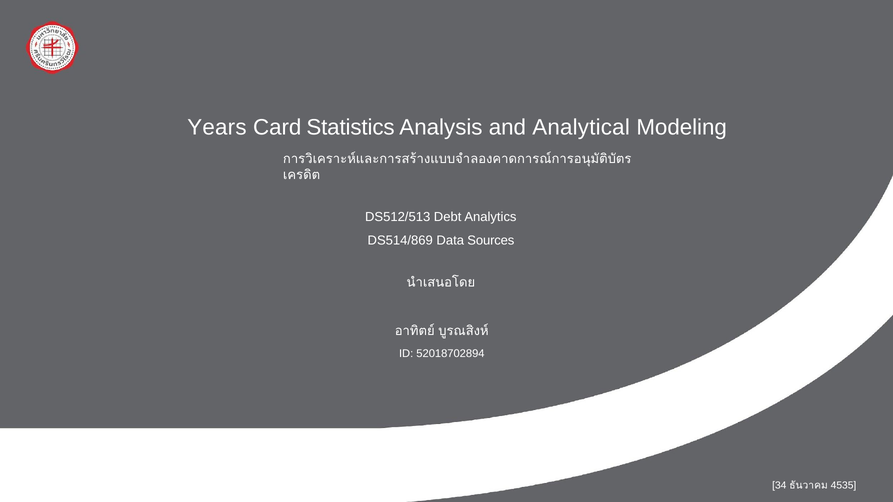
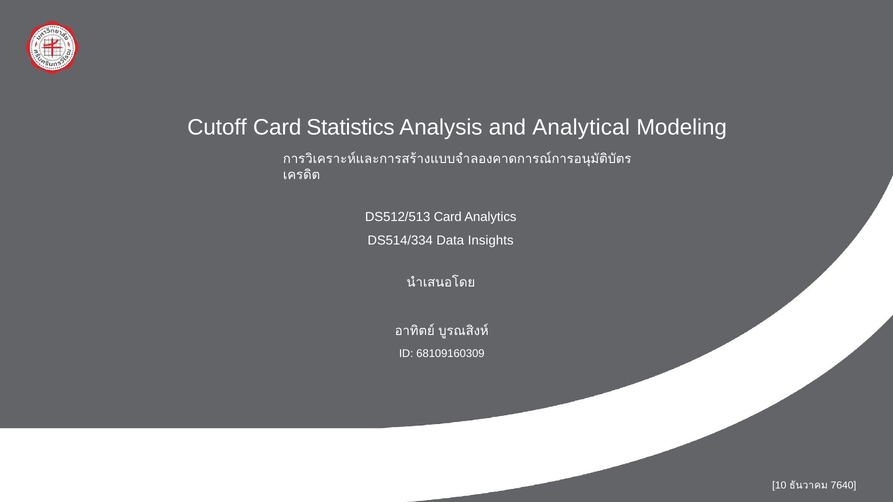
Years: Years -> Cutoff (217, 127)
DS512/513 Debt: Debt -> Card (448, 217)
DS514/869: DS514/869 -> DS514/334 (400, 240)
Sources: Sources -> Insights (491, 240)
52018702894: 52018702894 -> 68109160309 (450, 354)
34: 34 -> 10 (779, 486)
4535: 4535 -> 7640 (843, 486)
